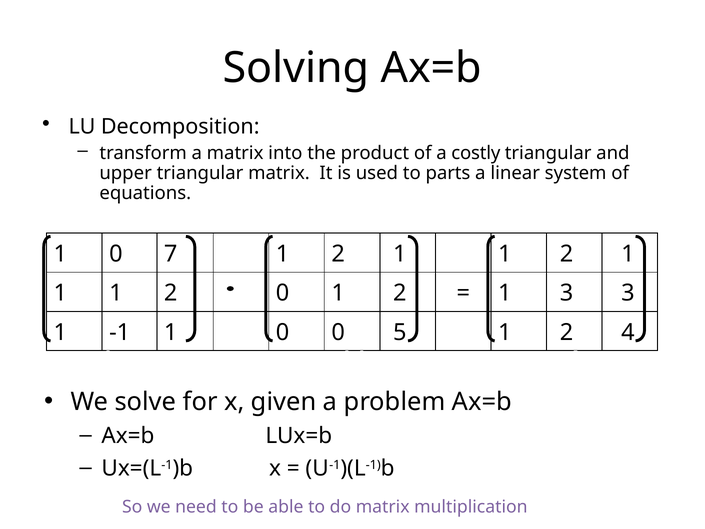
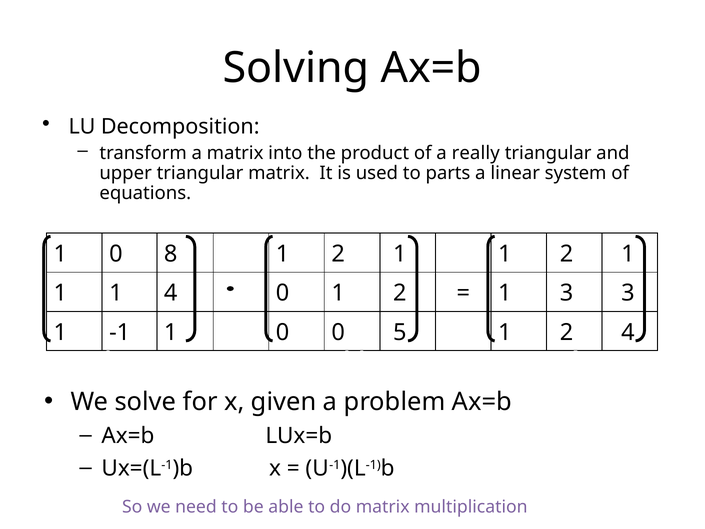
costly: costly -> really (476, 153)
7: 7 -> 8 (171, 254)
2: 2 -> 4 (171, 293)
